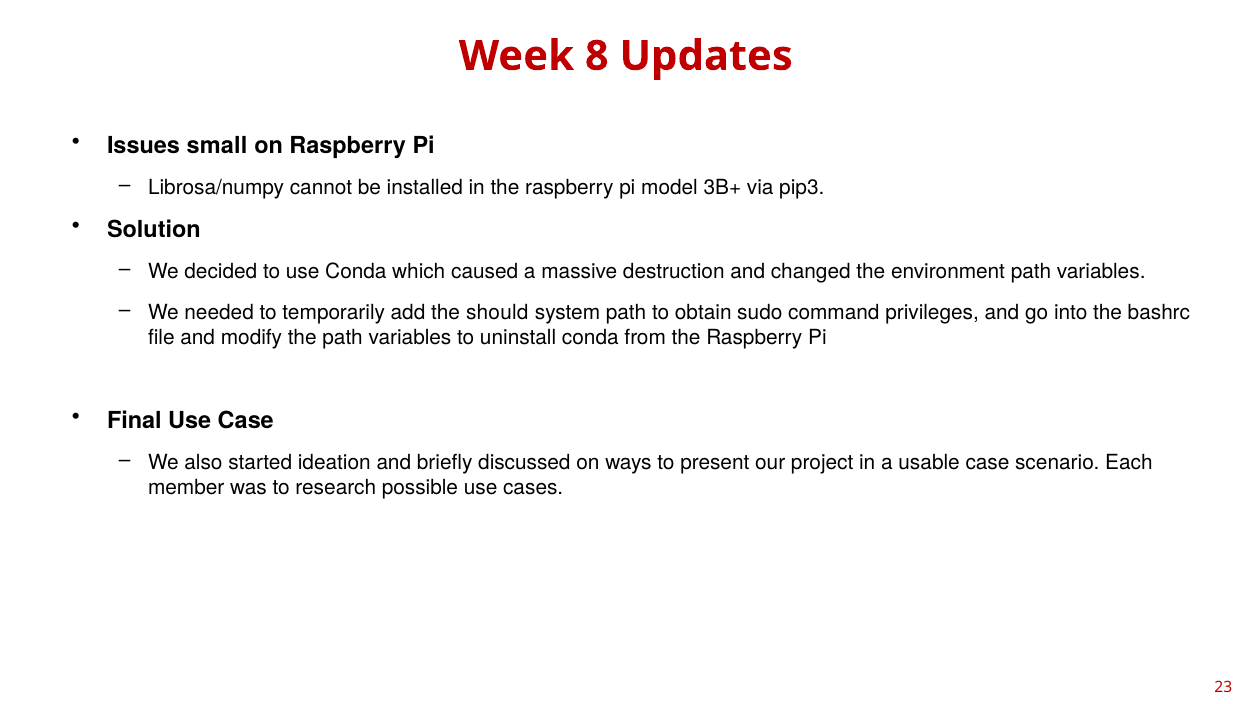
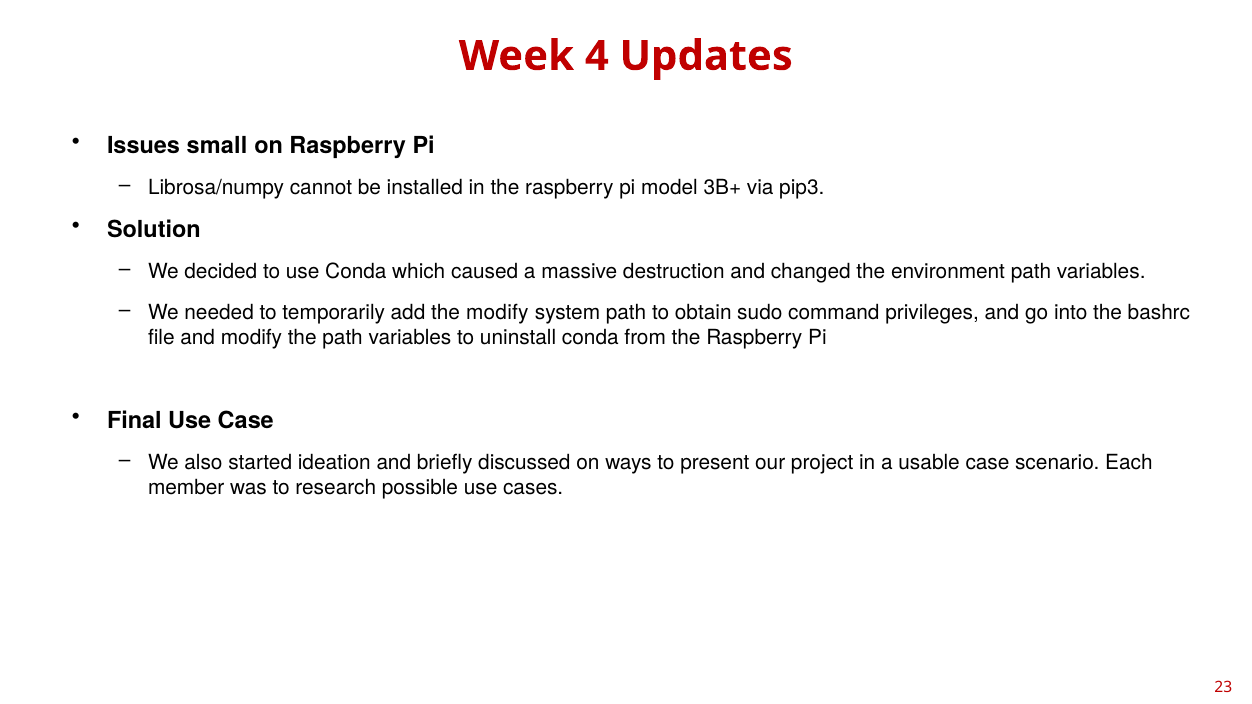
8: 8 -> 4 (597, 56)
the should: should -> modify (497, 313)
